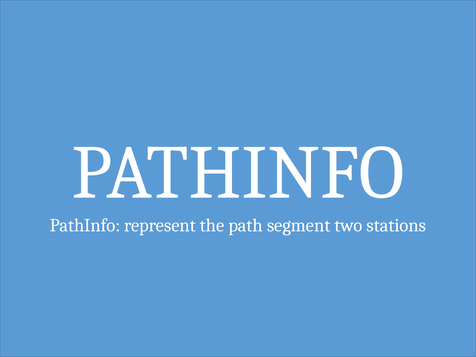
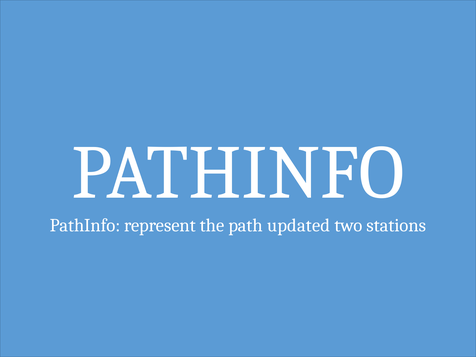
segment: segment -> updated (299, 225)
